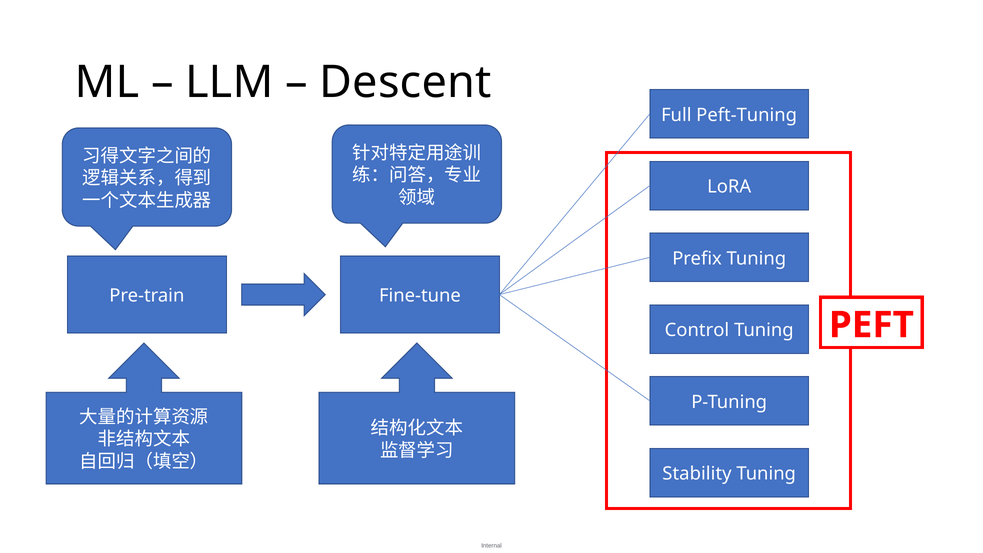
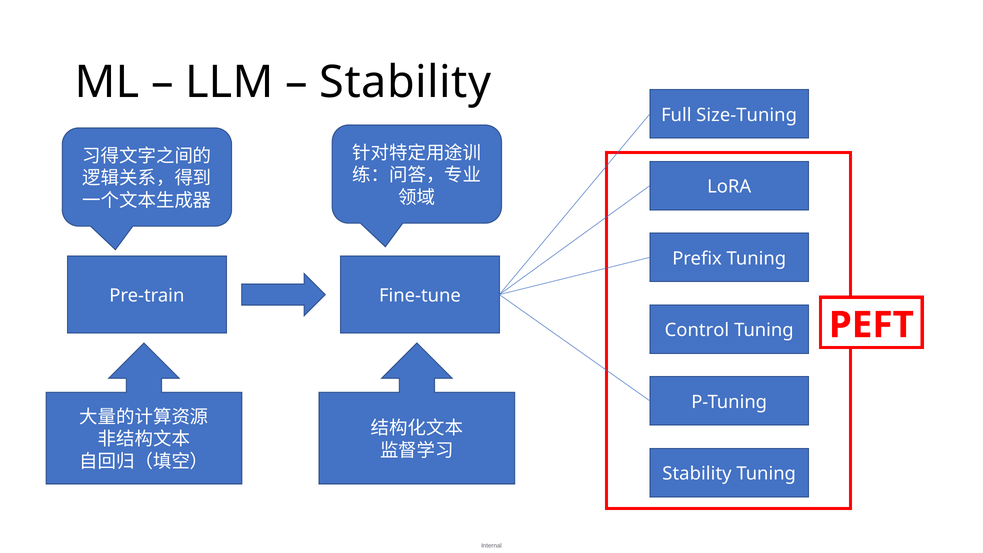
Descent: Descent -> Stability (405, 83)
Peft-Tuning: Peft-Tuning -> Size-Tuning (747, 115)
